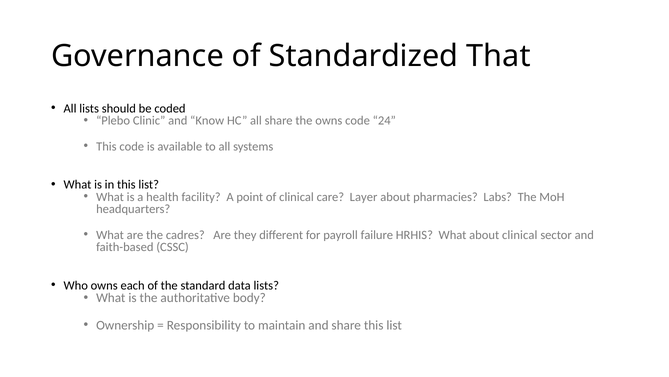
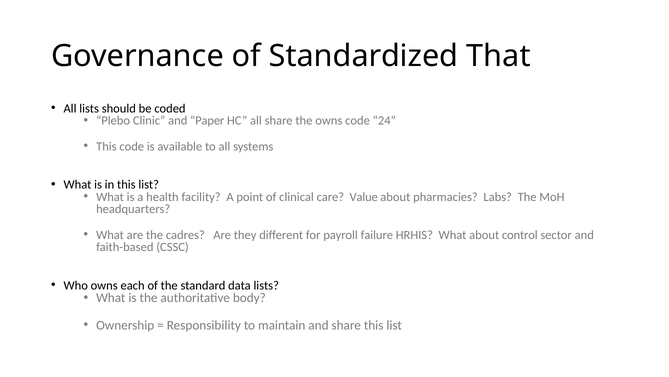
Know: Know -> Paper (207, 120)
Layer: Layer -> Value (364, 197)
about clinical: clinical -> control (520, 235)
